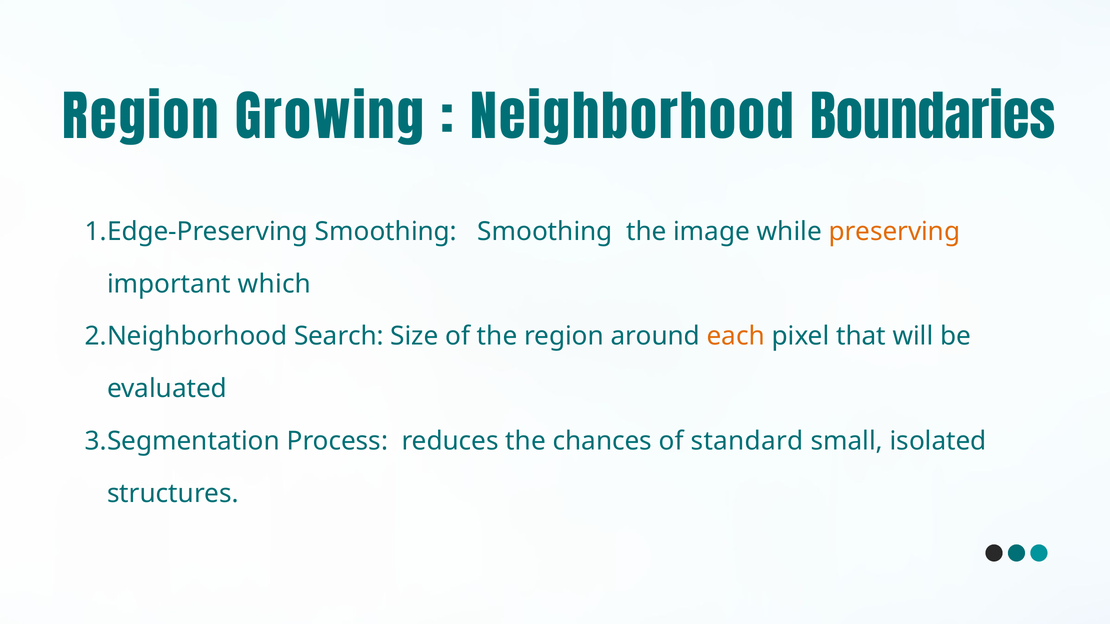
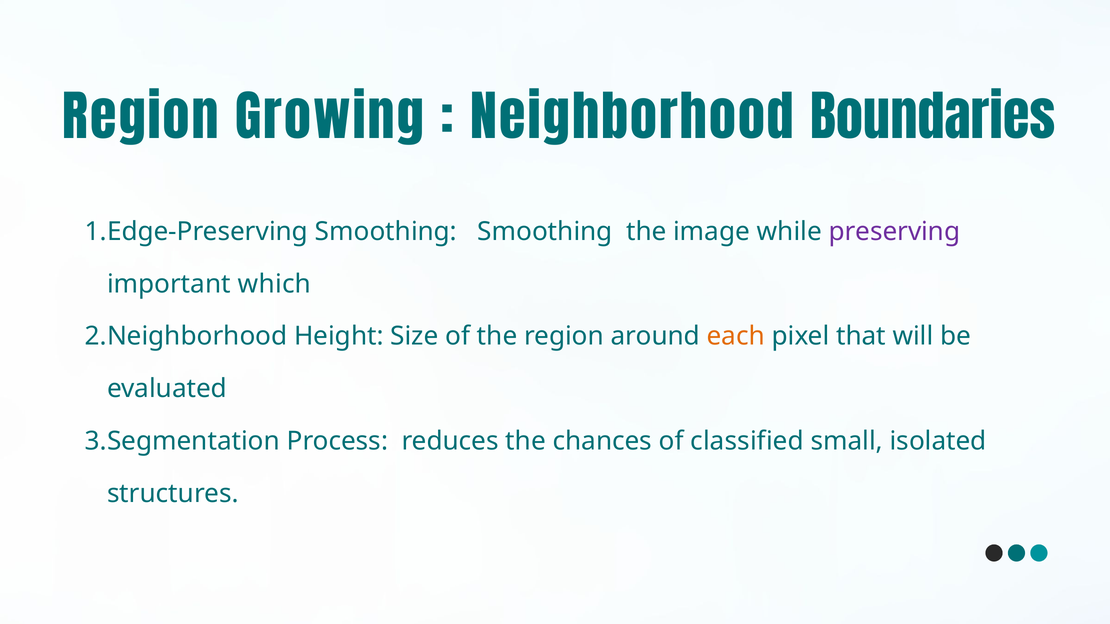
preserving colour: orange -> purple (894, 232)
Search: Search -> Height (339, 337)
standard: standard -> classified (747, 441)
